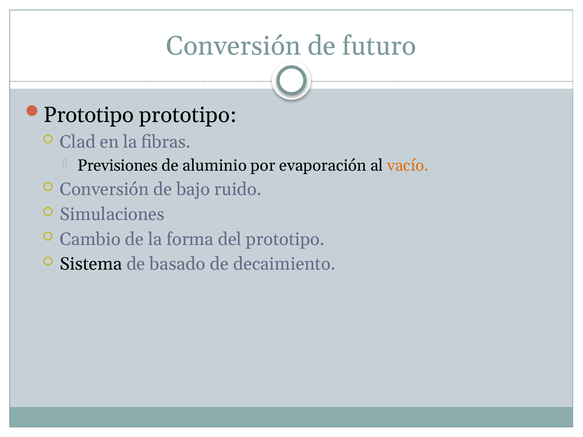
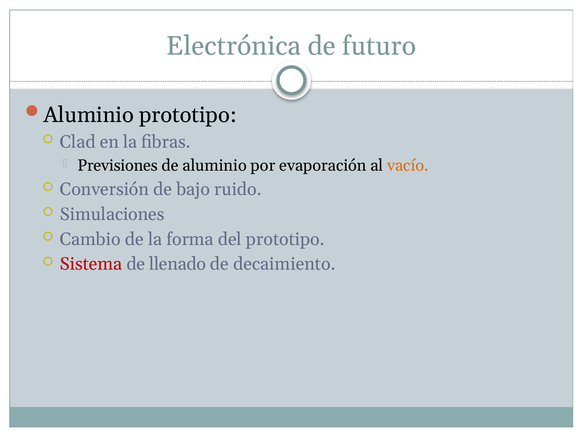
Conversión: Conversión -> Electrónica (234, 46)
Prototipo: Prototipo -> Aluminio (89, 115)
Sistema colour: black -> red (91, 264)
basado: basado -> llenado (178, 264)
